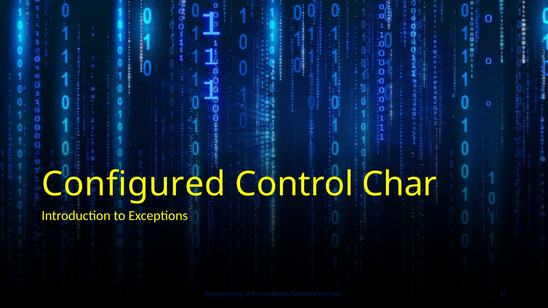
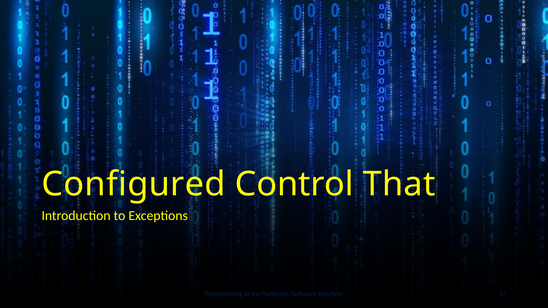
Char: Char -> That (399, 184)
